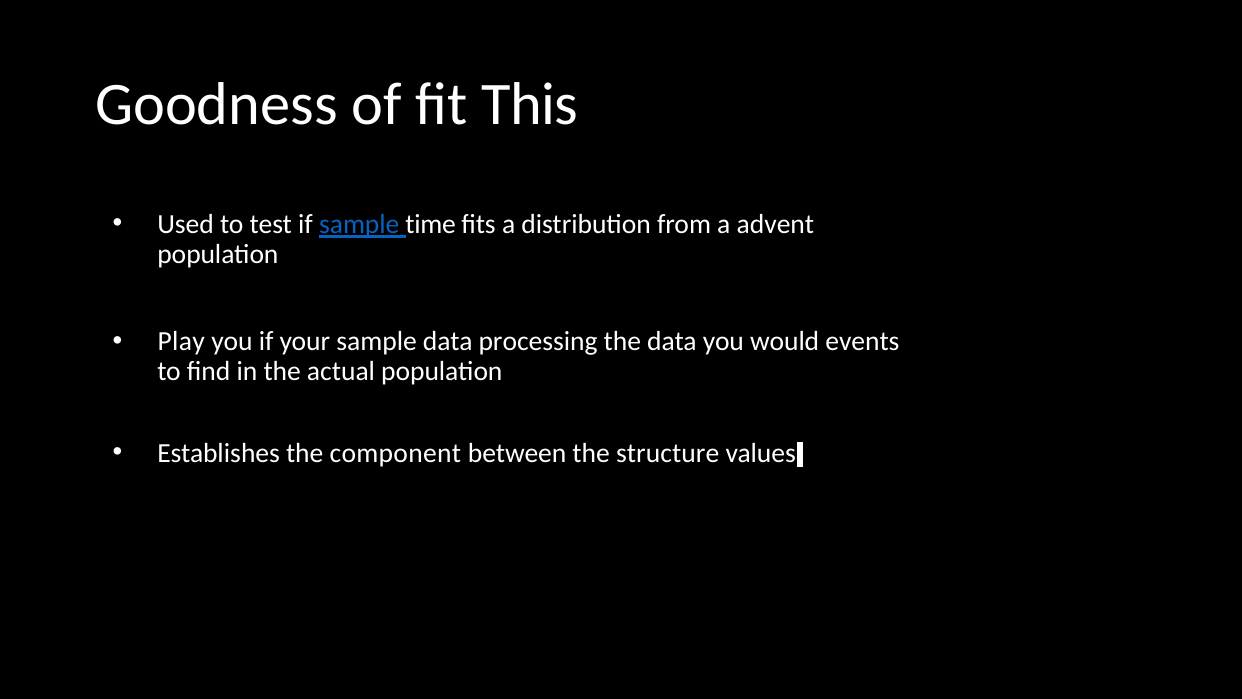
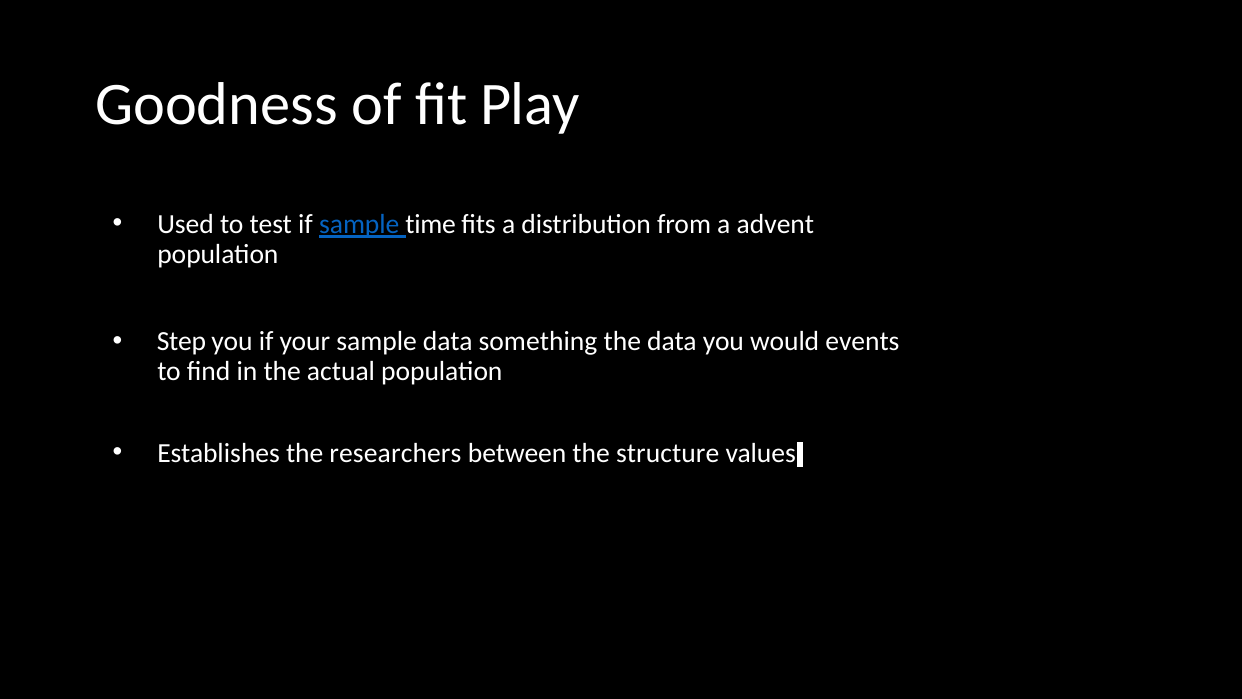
This: This -> Play (530, 104)
Play: Play -> Step (181, 341)
processing: processing -> something (538, 341)
component: component -> researchers (395, 453)
